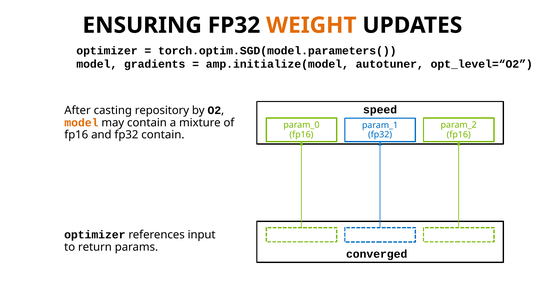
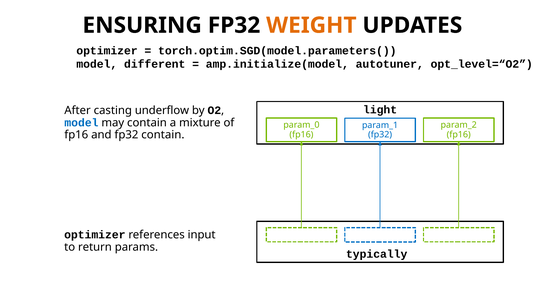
gradients: gradients -> different (155, 64)
speed: speed -> light (380, 110)
repository: repository -> underflow (162, 111)
model colour: orange -> blue (81, 123)
converged: converged -> typically (377, 254)
